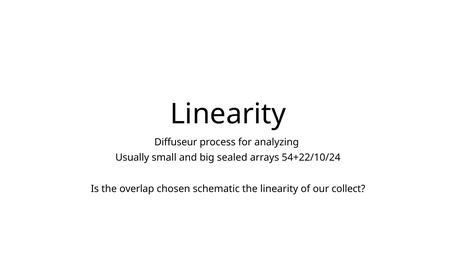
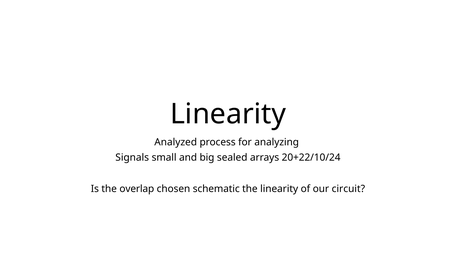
Diffuseur: Diffuseur -> Analyzed (176, 142)
Usually: Usually -> Signals (132, 157)
54+22/10/24: 54+22/10/24 -> 20+22/10/24 (311, 157)
collect: collect -> circuit (348, 188)
